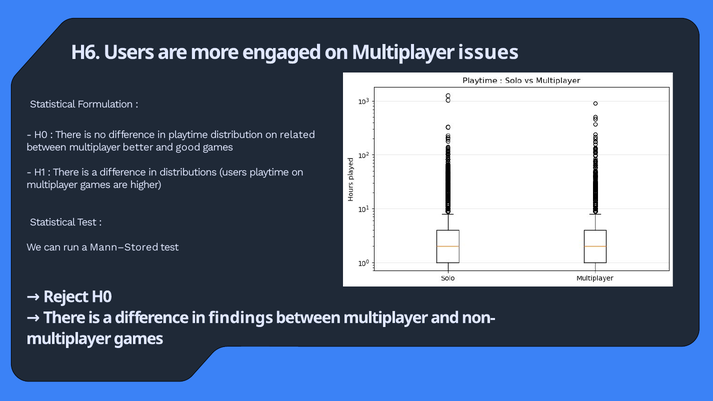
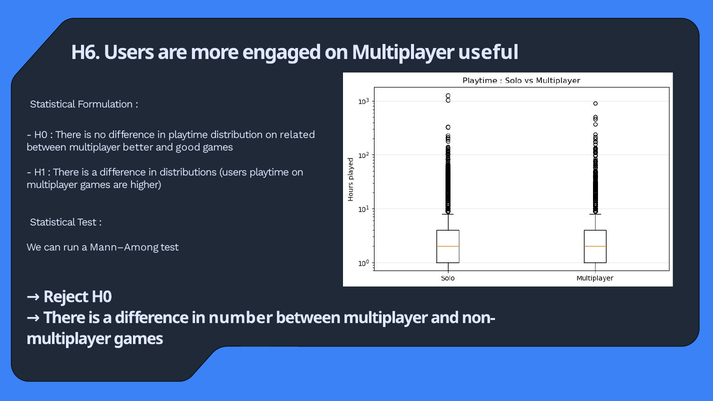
issues: issues -> useful (488, 52)
Mann–Stored: Mann–Stored -> Mann–Among (124, 247)
findings: findings -> number (241, 318)
